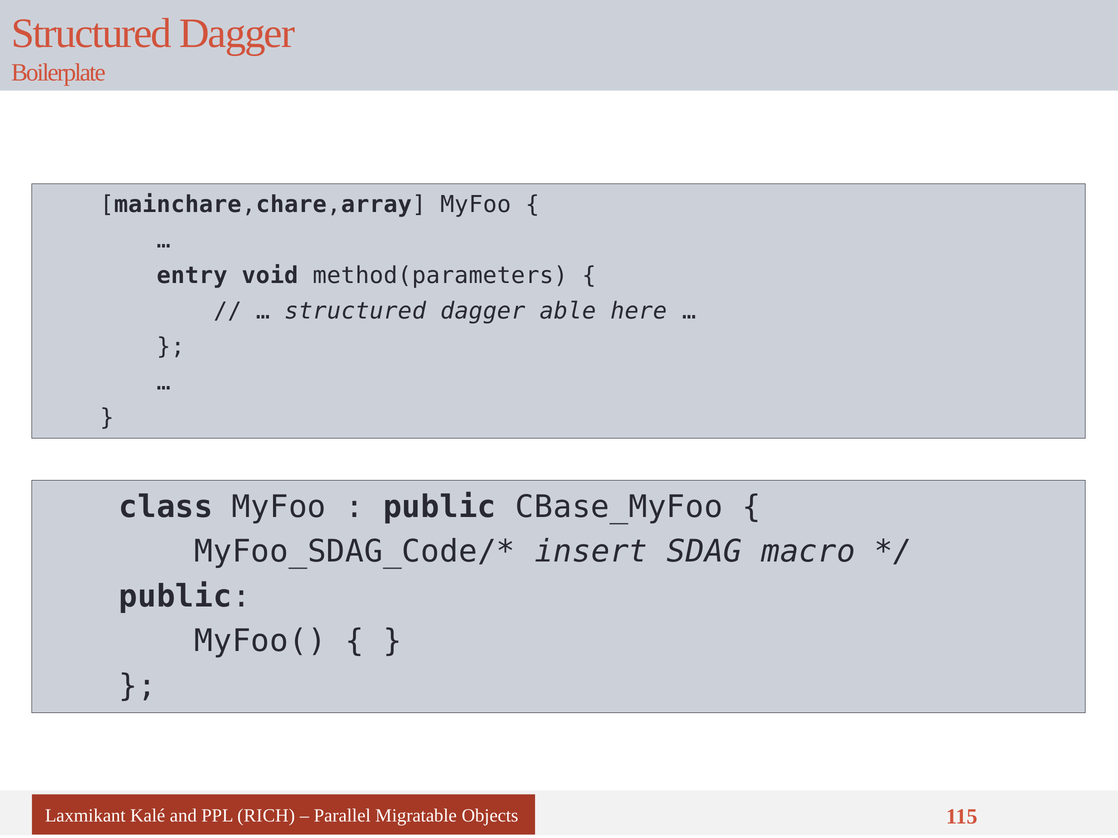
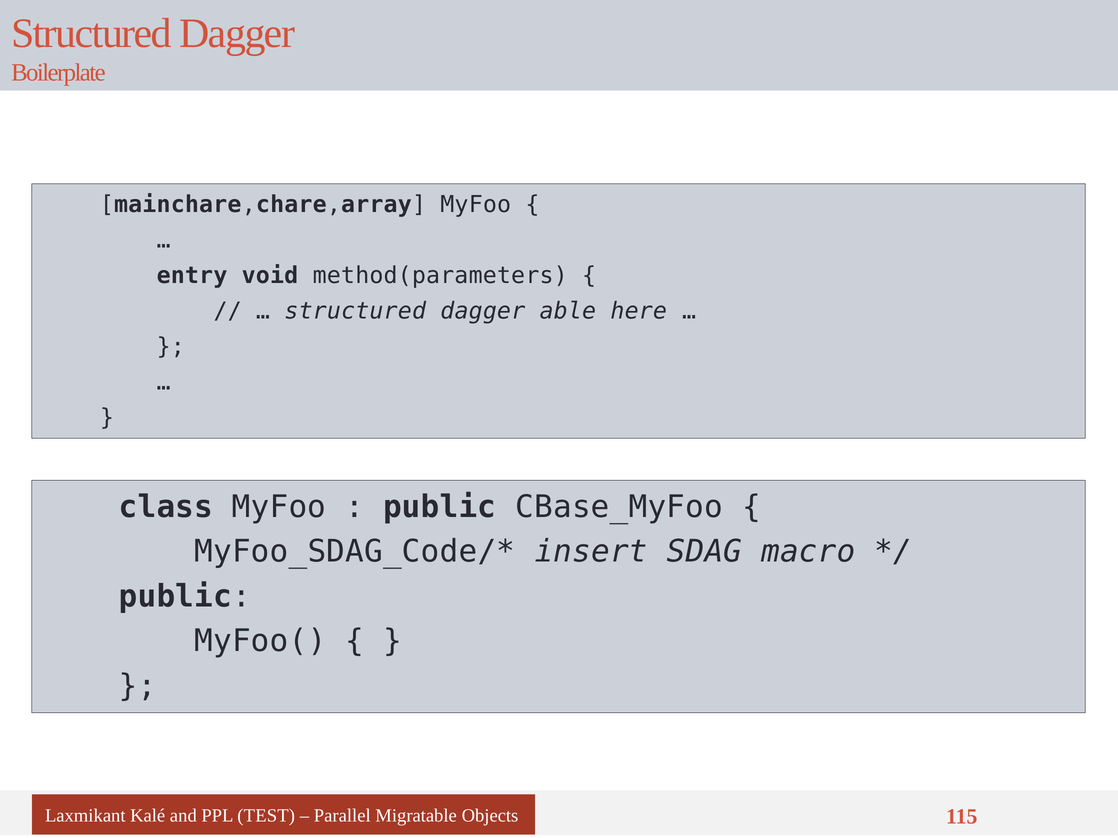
RICH: RICH -> TEST (266, 816)
